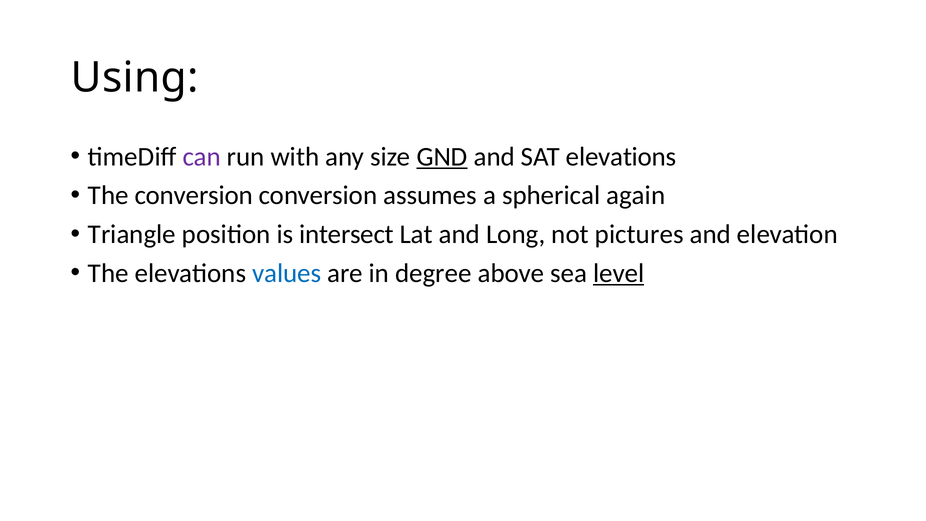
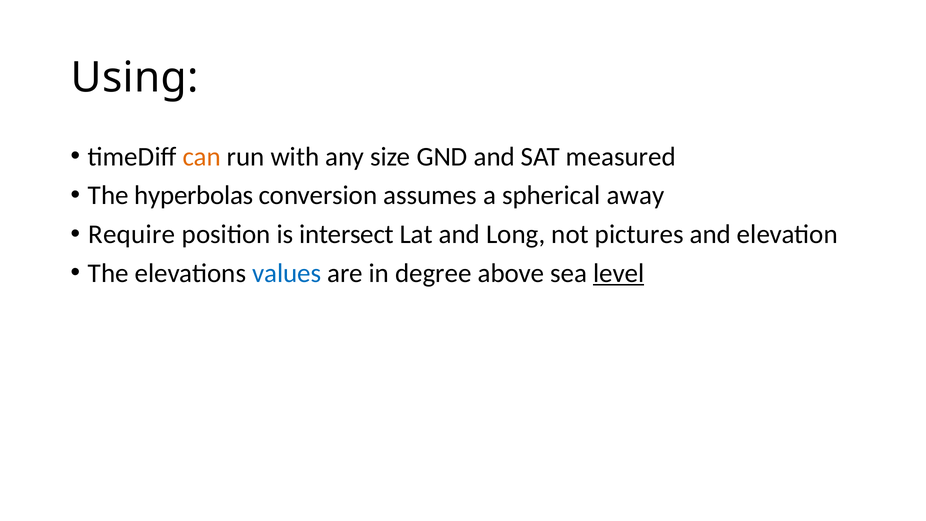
can colour: purple -> orange (202, 157)
GND underline: present -> none (442, 157)
SAT elevations: elevations -> measured (621, 157)
The conversion: conversion -> hyperbolas (194, 195)
again: again -> away (636, 195)
Triangle: Triangle -> Require (132, 234)
